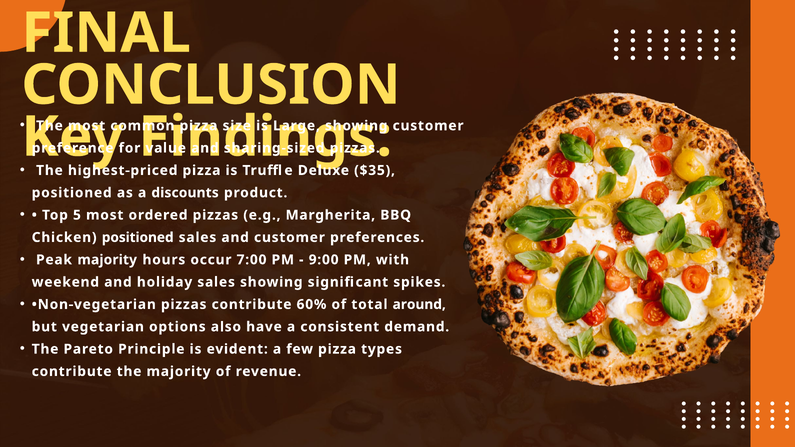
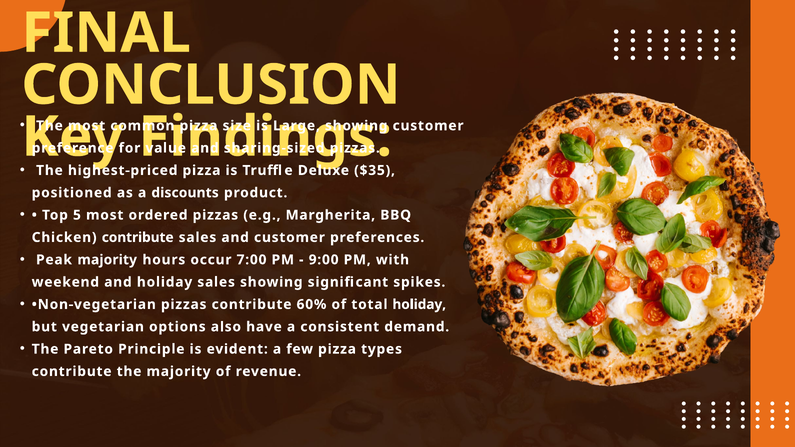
Chicken positioned: positioned -> contribute (138, 237)
total around: around -> holiday (419, 305)
